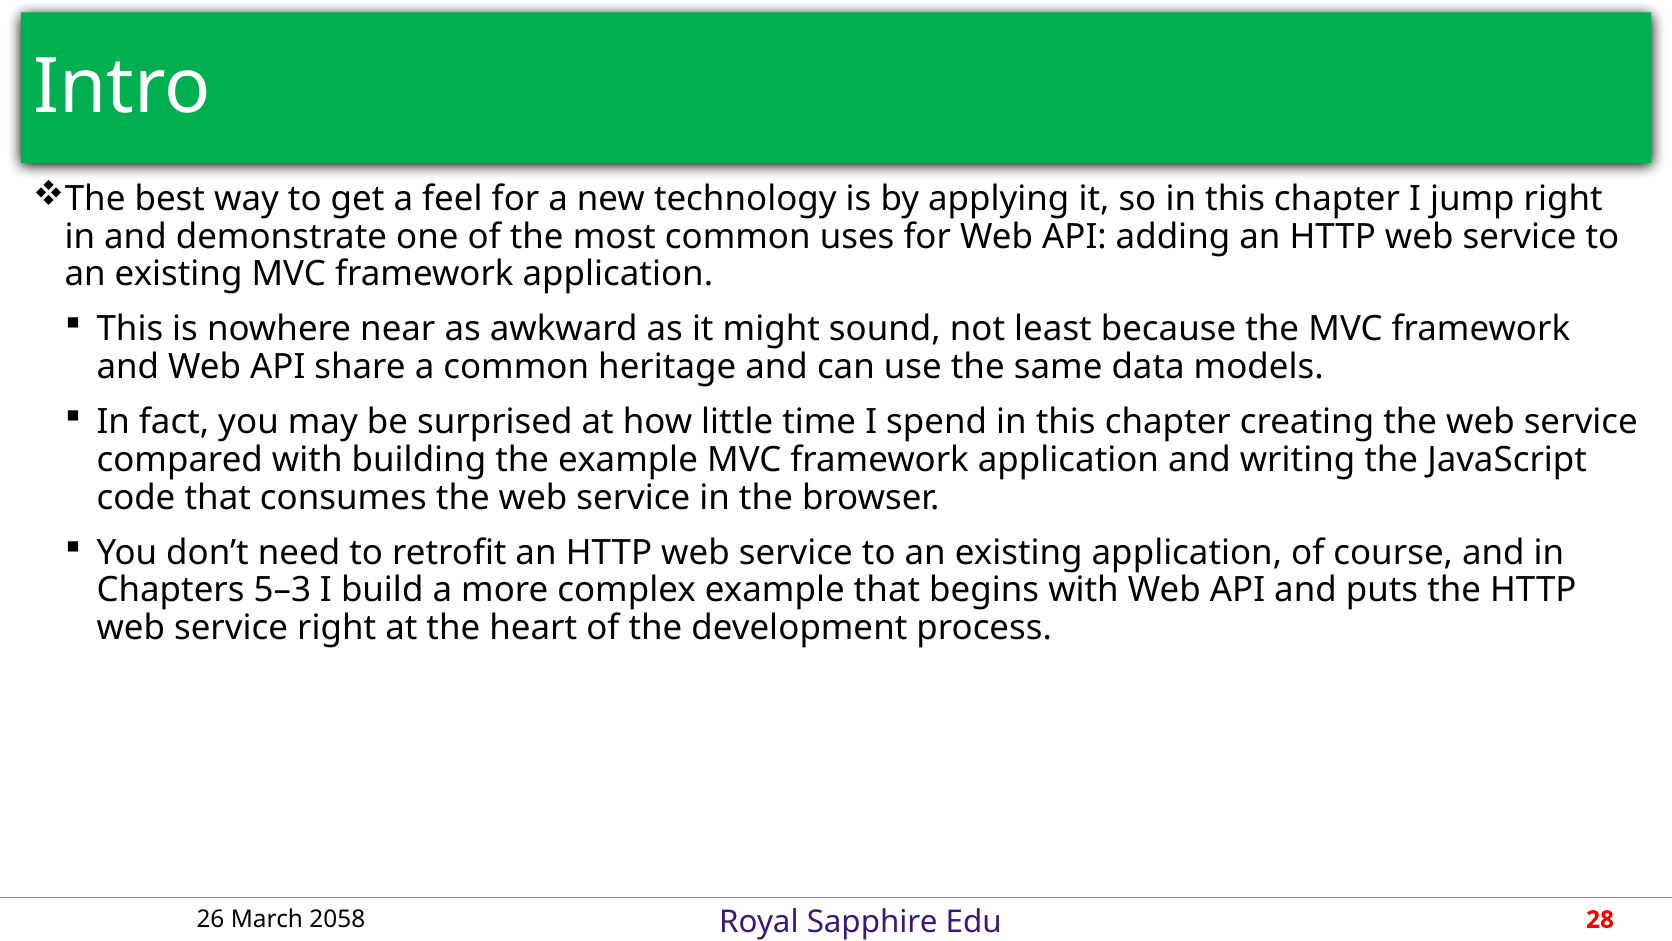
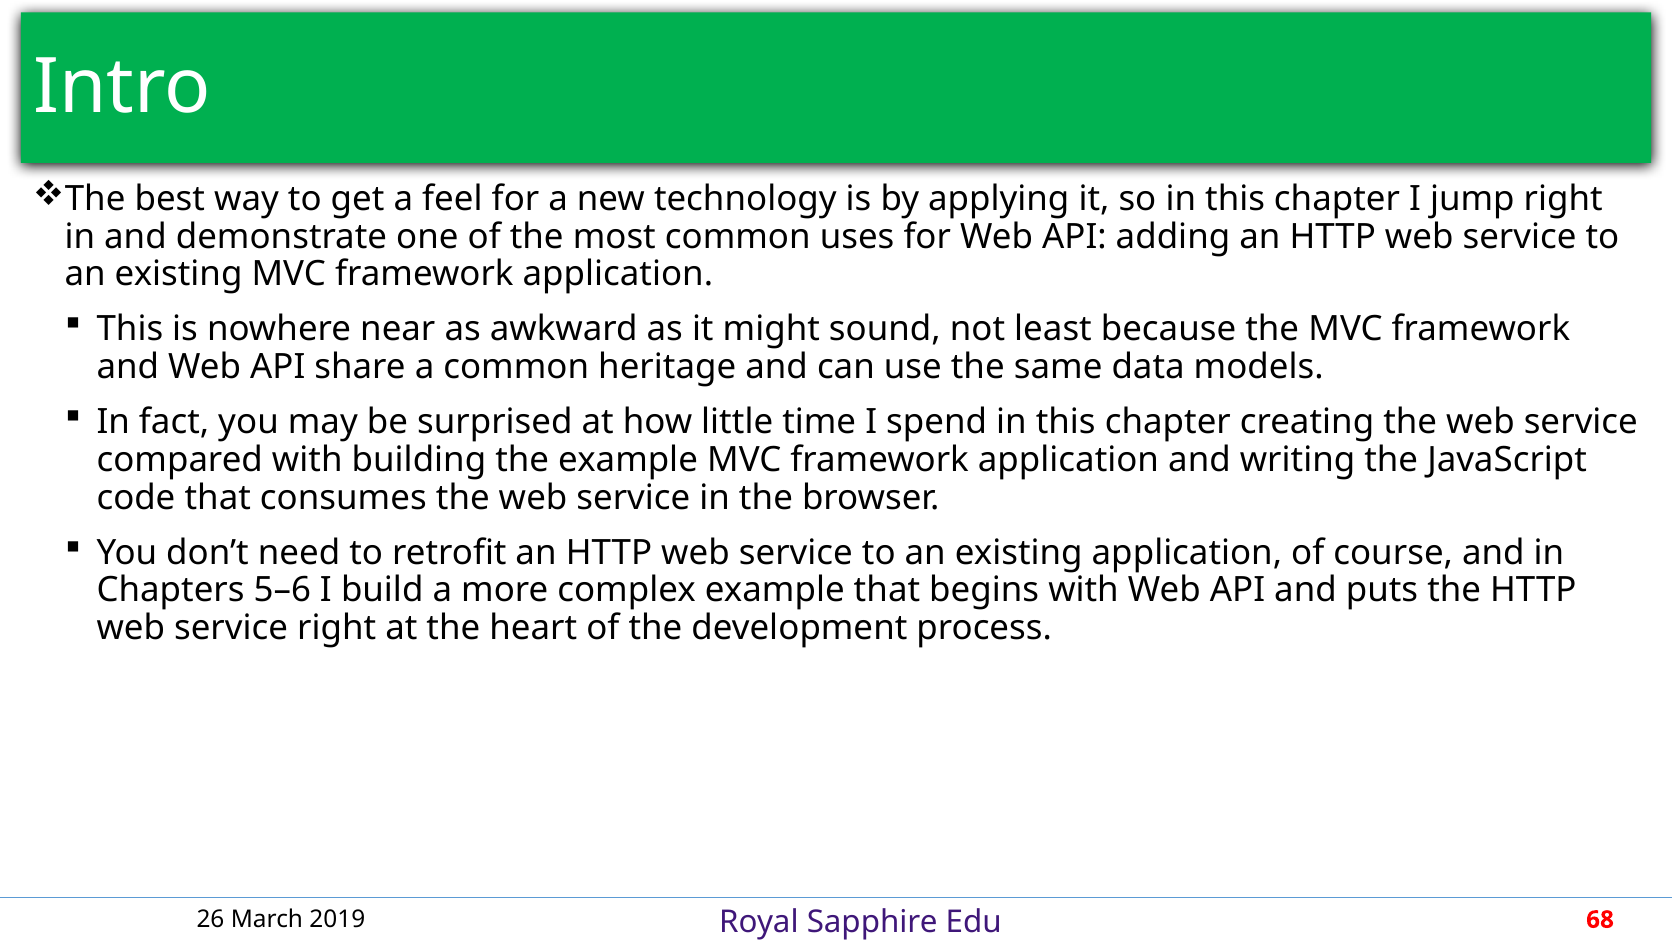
5–3: 5–3 -> 5–6 (282, 590)
2058: 2058 -> 2019 (337, 919)
28: 28 -> 68 (1600, 919)
